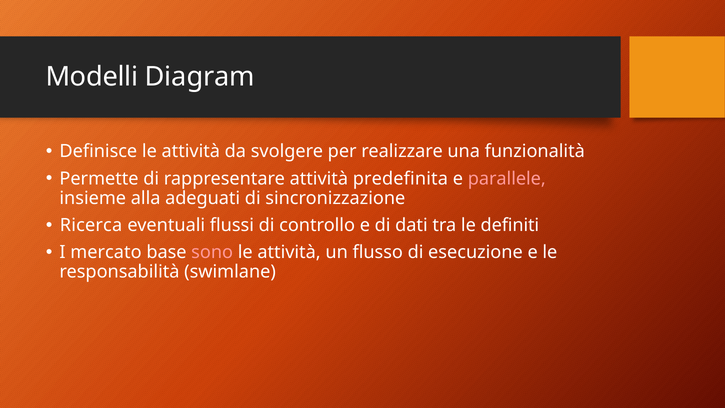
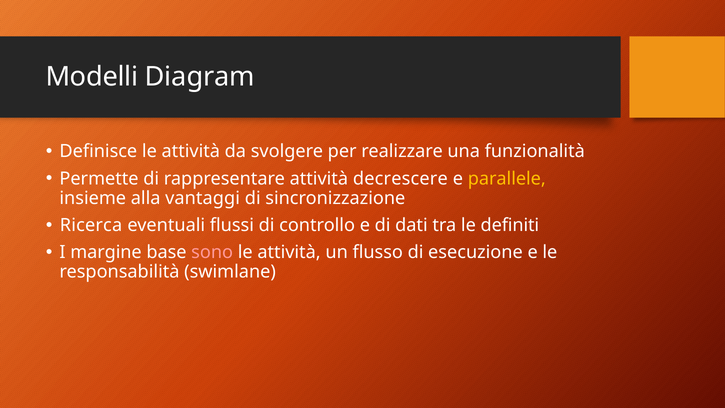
predefinita: predefinita -> decrescere (400, 178)
parallele colour: pink -> yellow (507, 178)
adeguati: adeguati -> vantaggi (203, 198)
mercato: mercato -> margine (106, 252)
